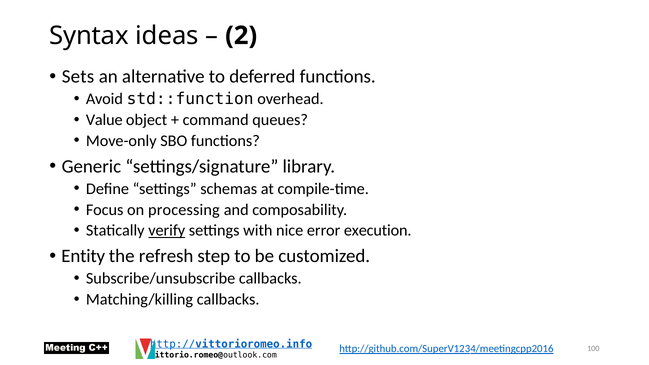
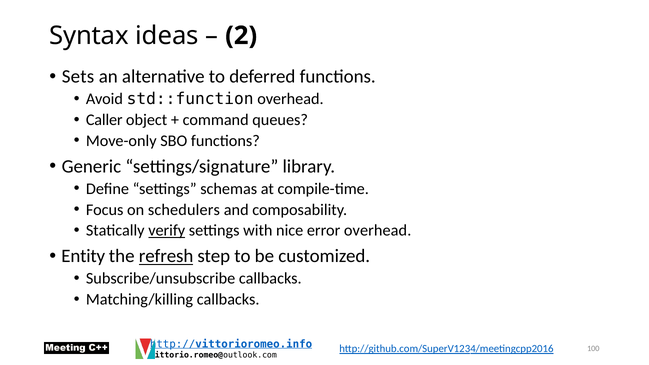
Value: Value -> Caller (104, 120)
processing: processing -> schedulers (184, 210)
error execution: execution -> overhead (378, 231)
refresh underline: none -> present (166, 256)
